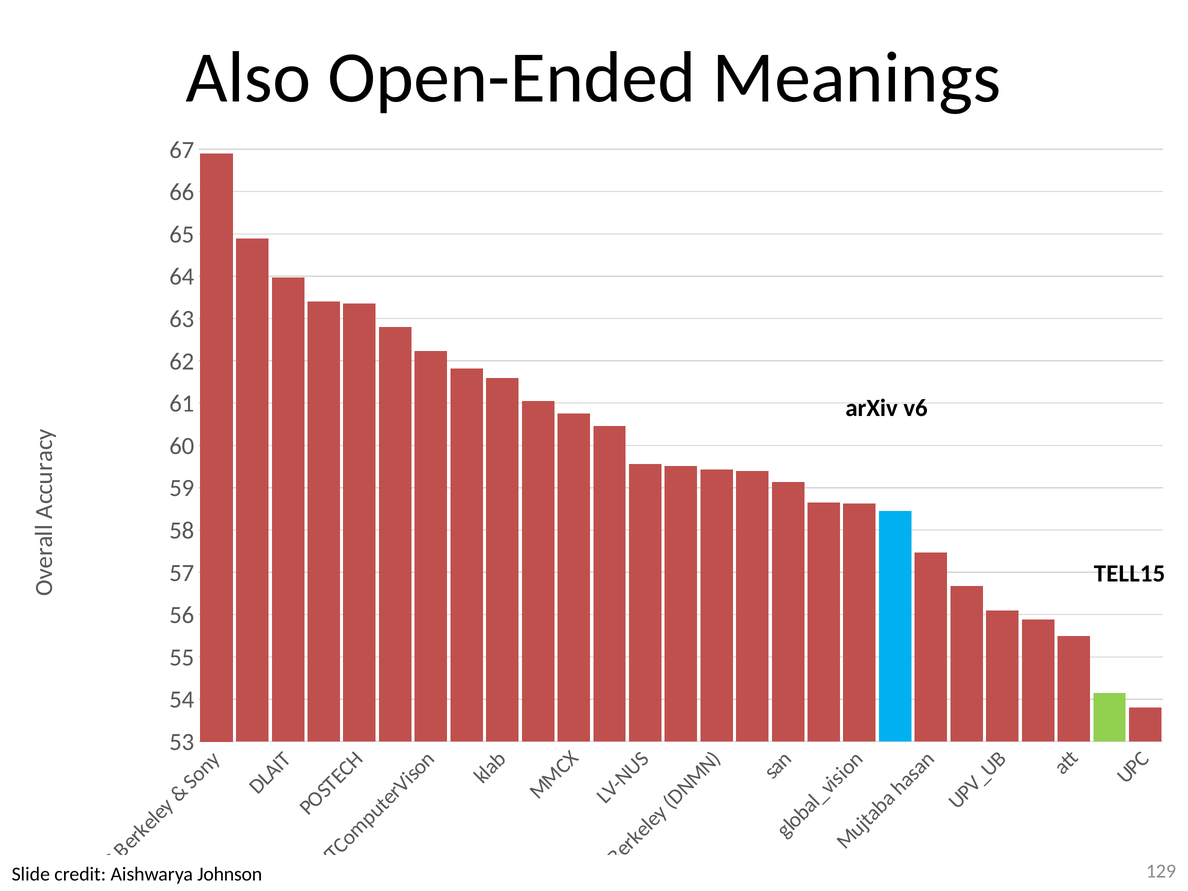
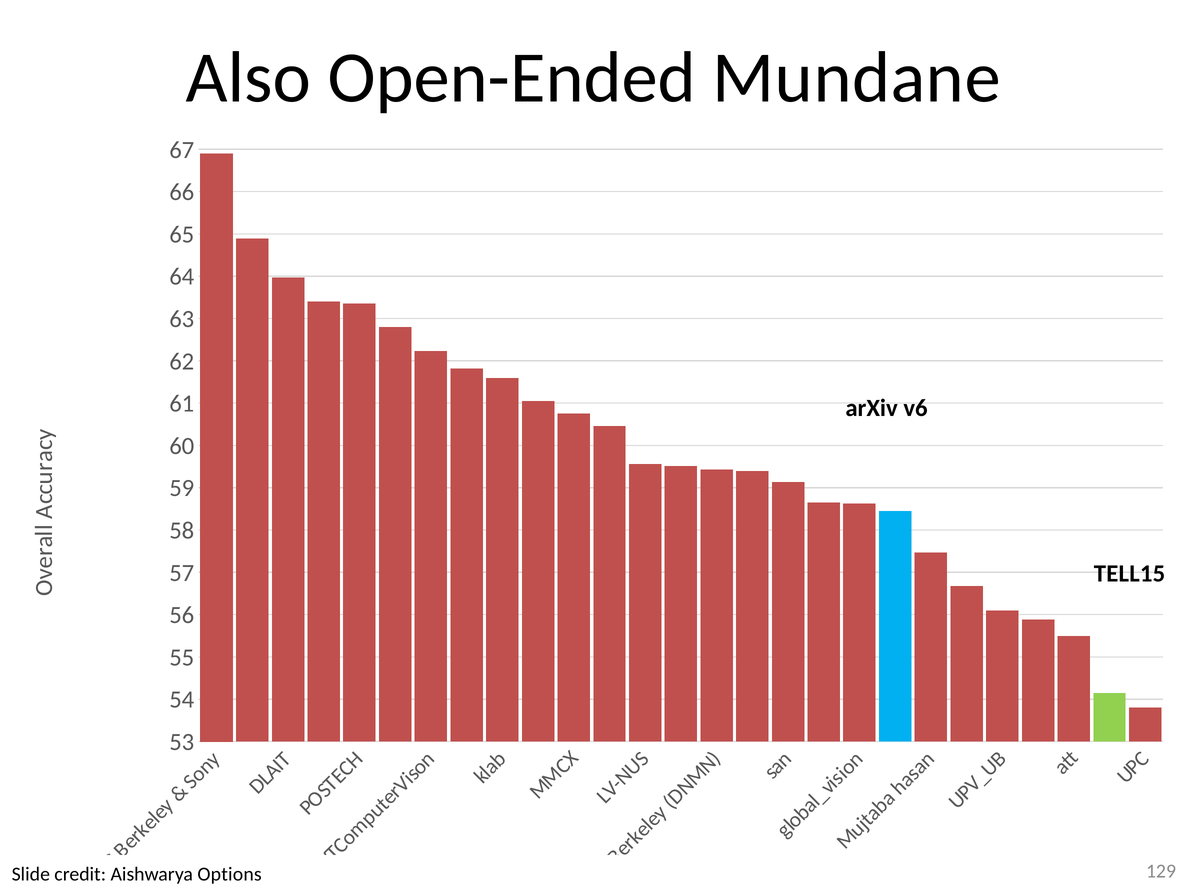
Meanings: Meanings -> Mundane (857, 78)
Johnson: Johnson -> Options (230, 874)
